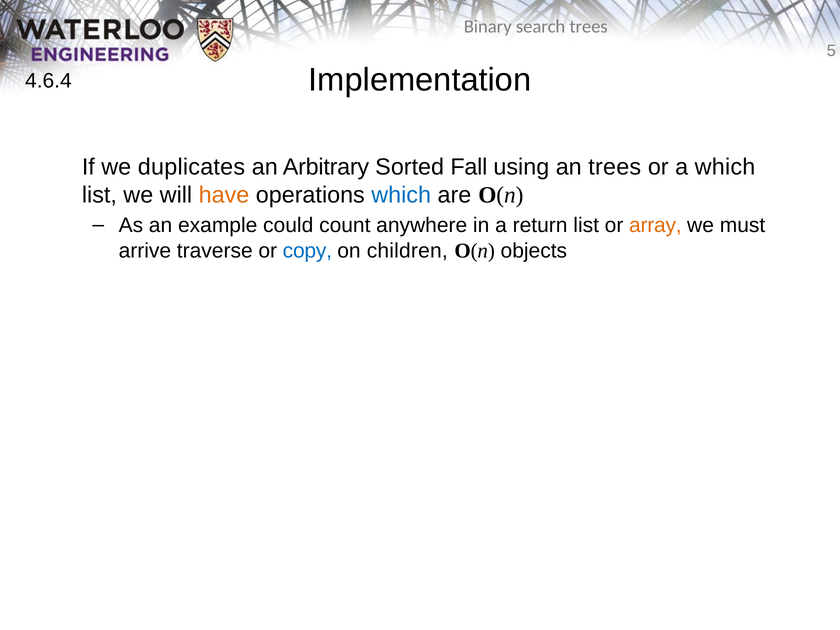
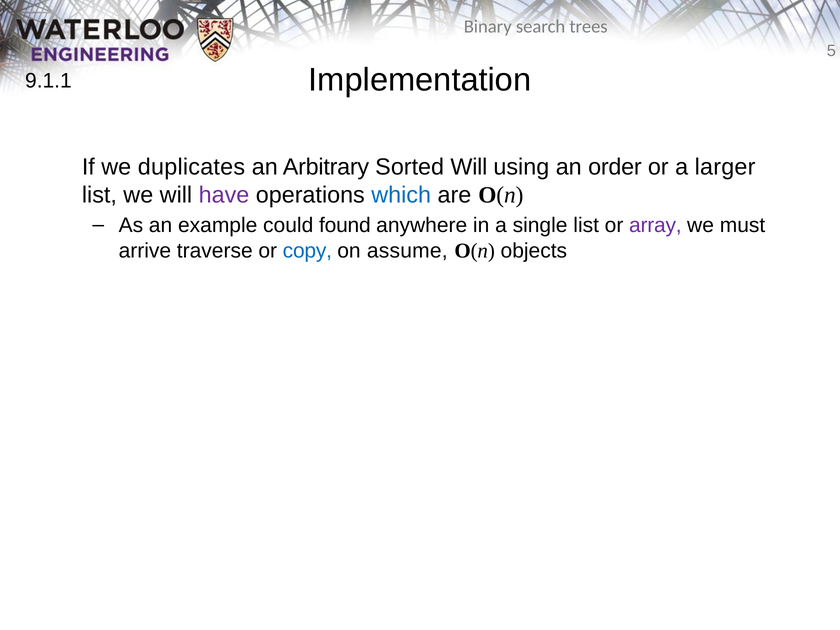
4.6.4: 4.6.4 -> 9.1.1 (48, 81)
Sorted Fall: Fall -> Will (469, 167)
an trees: trees -> order (615, 167)
a which: which -> larger (725, 167)
have colour: orange -> purple (224, 195)
count: count -> found (345, 225)
return: return -> single (540, 225)
array colour: orange -> purple (655, 225)
children: children -> assume (407, 251)
